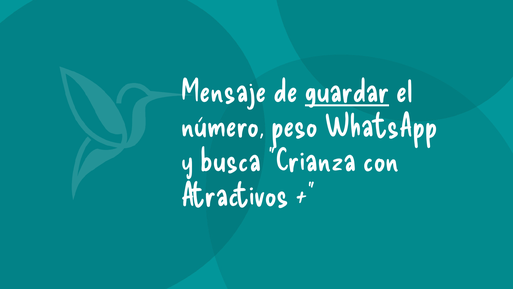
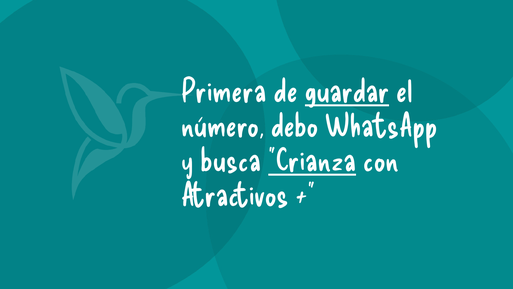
Mensaje: Mensaje -> Primera (224, 91)
peso: peso -> debo (295, 126)
Crianza underline: none -> present (312, 161)
